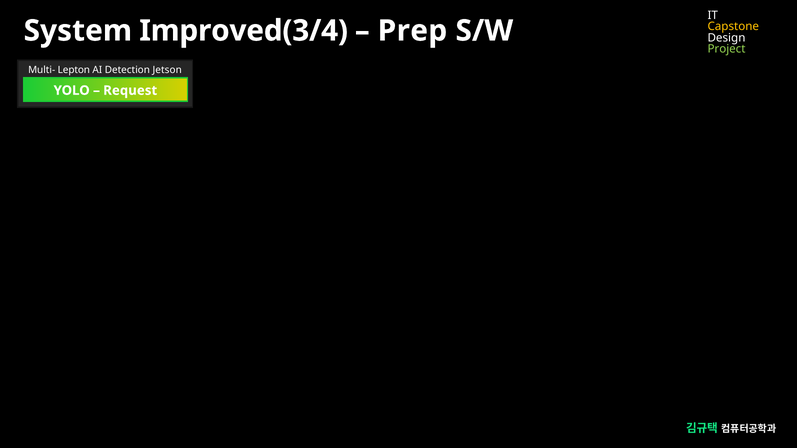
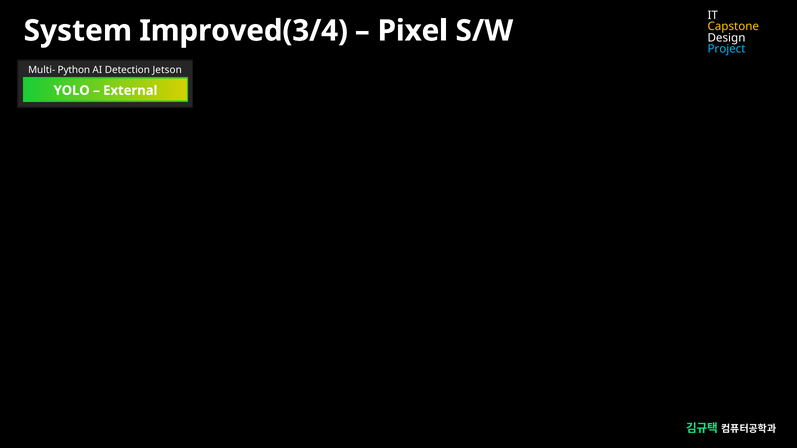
Prep: Prep -> Pixel (413, 31)
Project colour: light green -> light blue (726, 49)
Lepton: Lepton -> Python (74, 70)
Request: Request -> External (130, 91)
